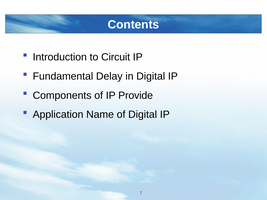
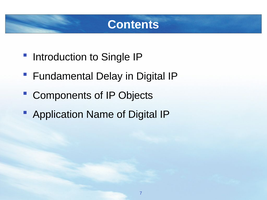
Circuit: Circuit -> Single (116, 57)
Provide: Provide -> Objects (136, 96)
